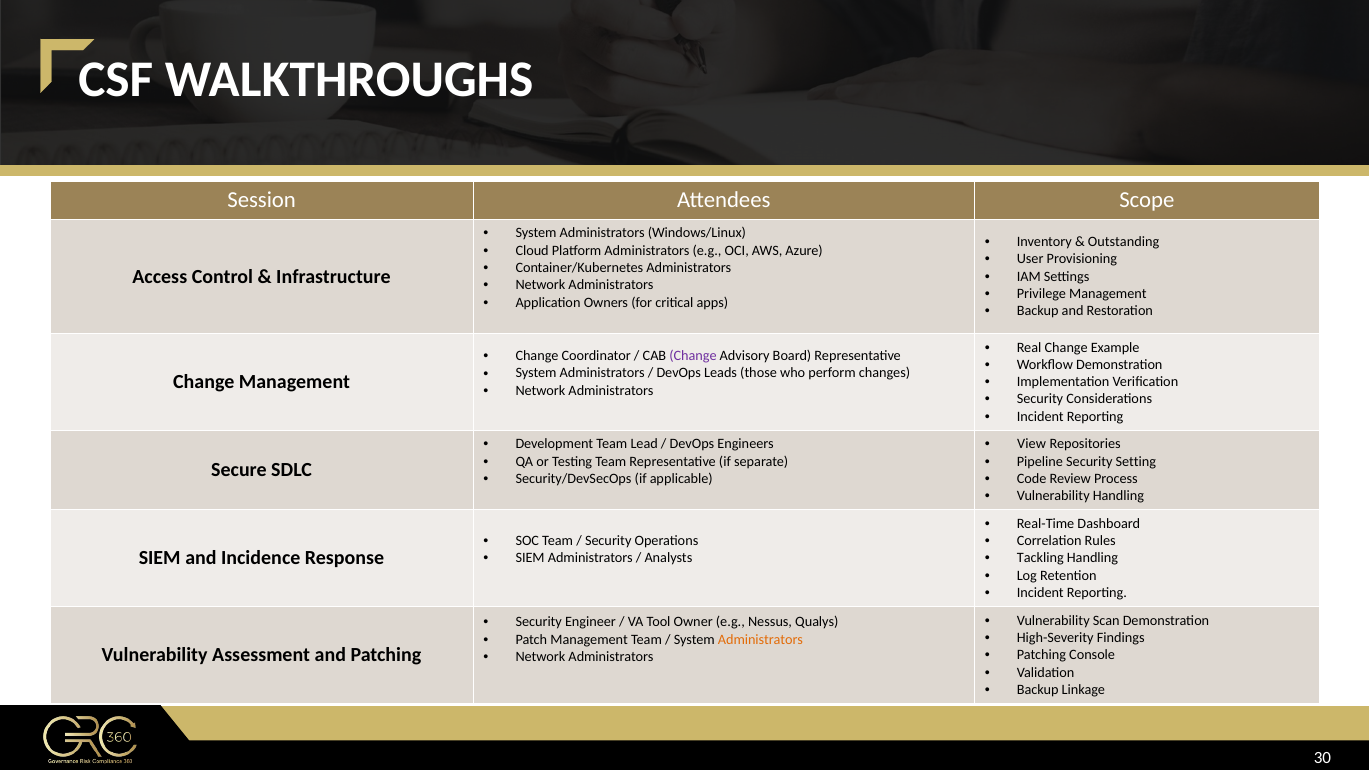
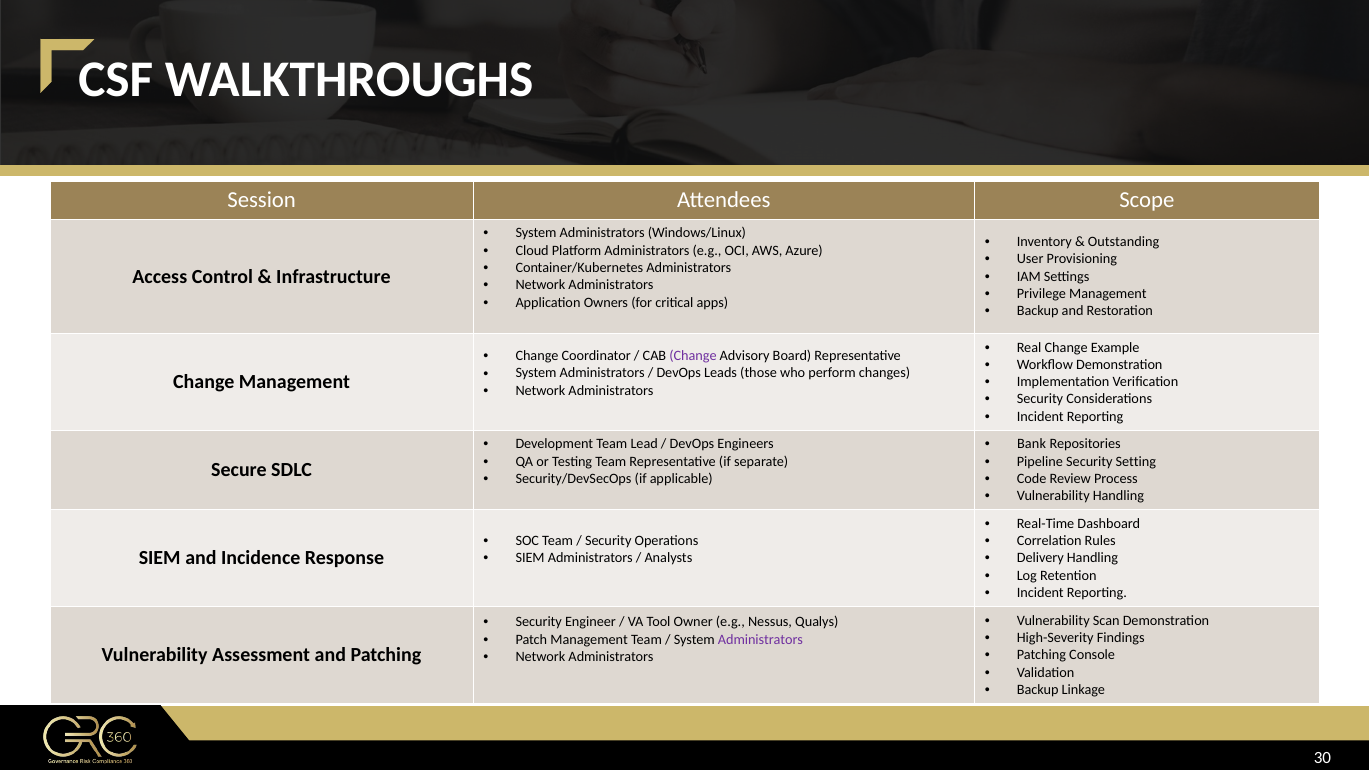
View: View -> Bank (1032, 444)
Tackling: Tackling -> Delivery (1040, 558)
Administrators colour: orange -> purple (760, 639)
